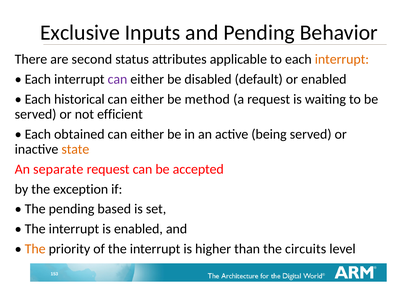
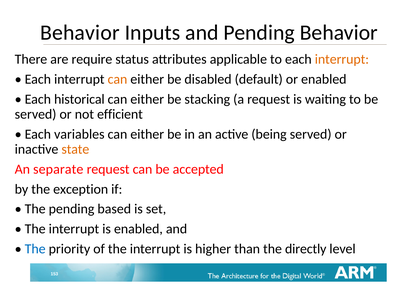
Exclusive: Exclusive -> Behavior (80, 33)
second: second -> require (92, 59)
can colour: purple -> orange (118, 79)
method: method -> stacking (207, 99)
obtained: obtained -> variables (79, 134)
The colour: orange -> blue (35, 249)
circuits: circuits -> directly (306, 249)
